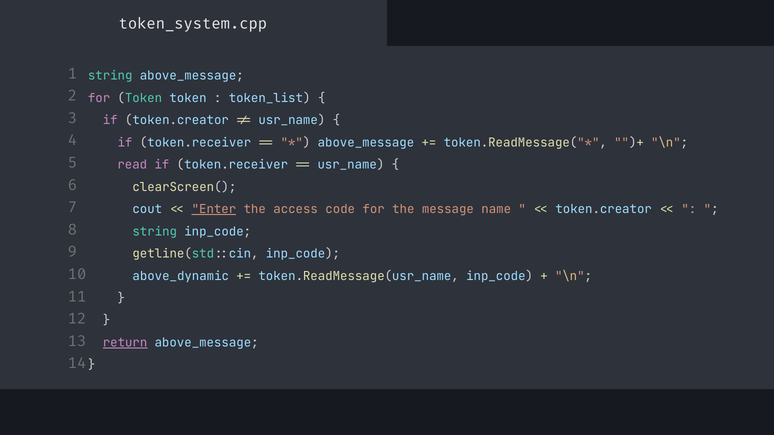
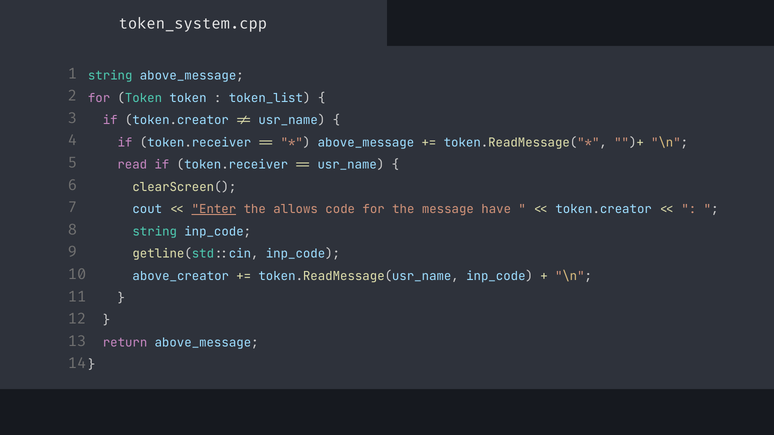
access: access -> allows (296, 209)
name: name -> have (496, 209)
above_dynamic: above_dynamic -> above_creator (181, 276)
return underline: present -> none (125, 343)
